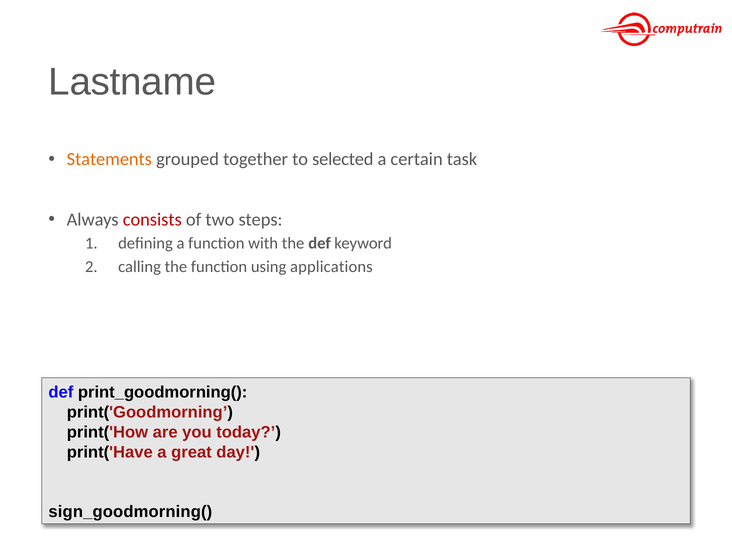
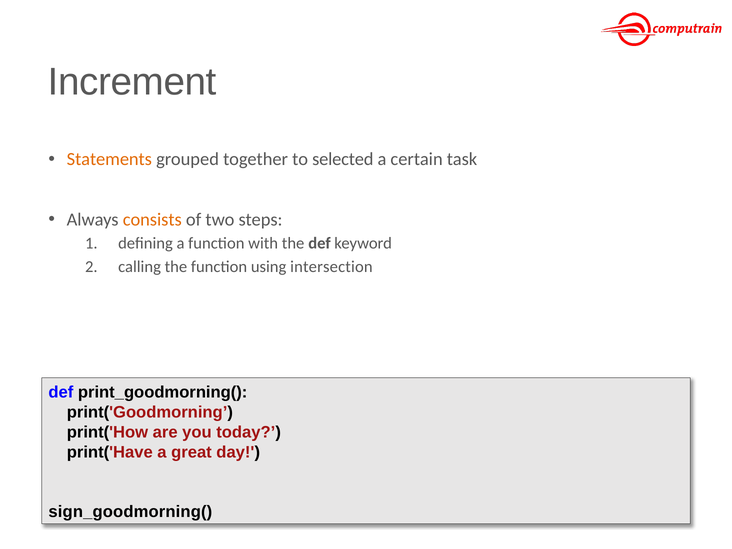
Lastname: Lastname -> Increment (132, 82)
consists colour: red -> orange (152, 219)
applications: applications -> intersection (331, 266)
